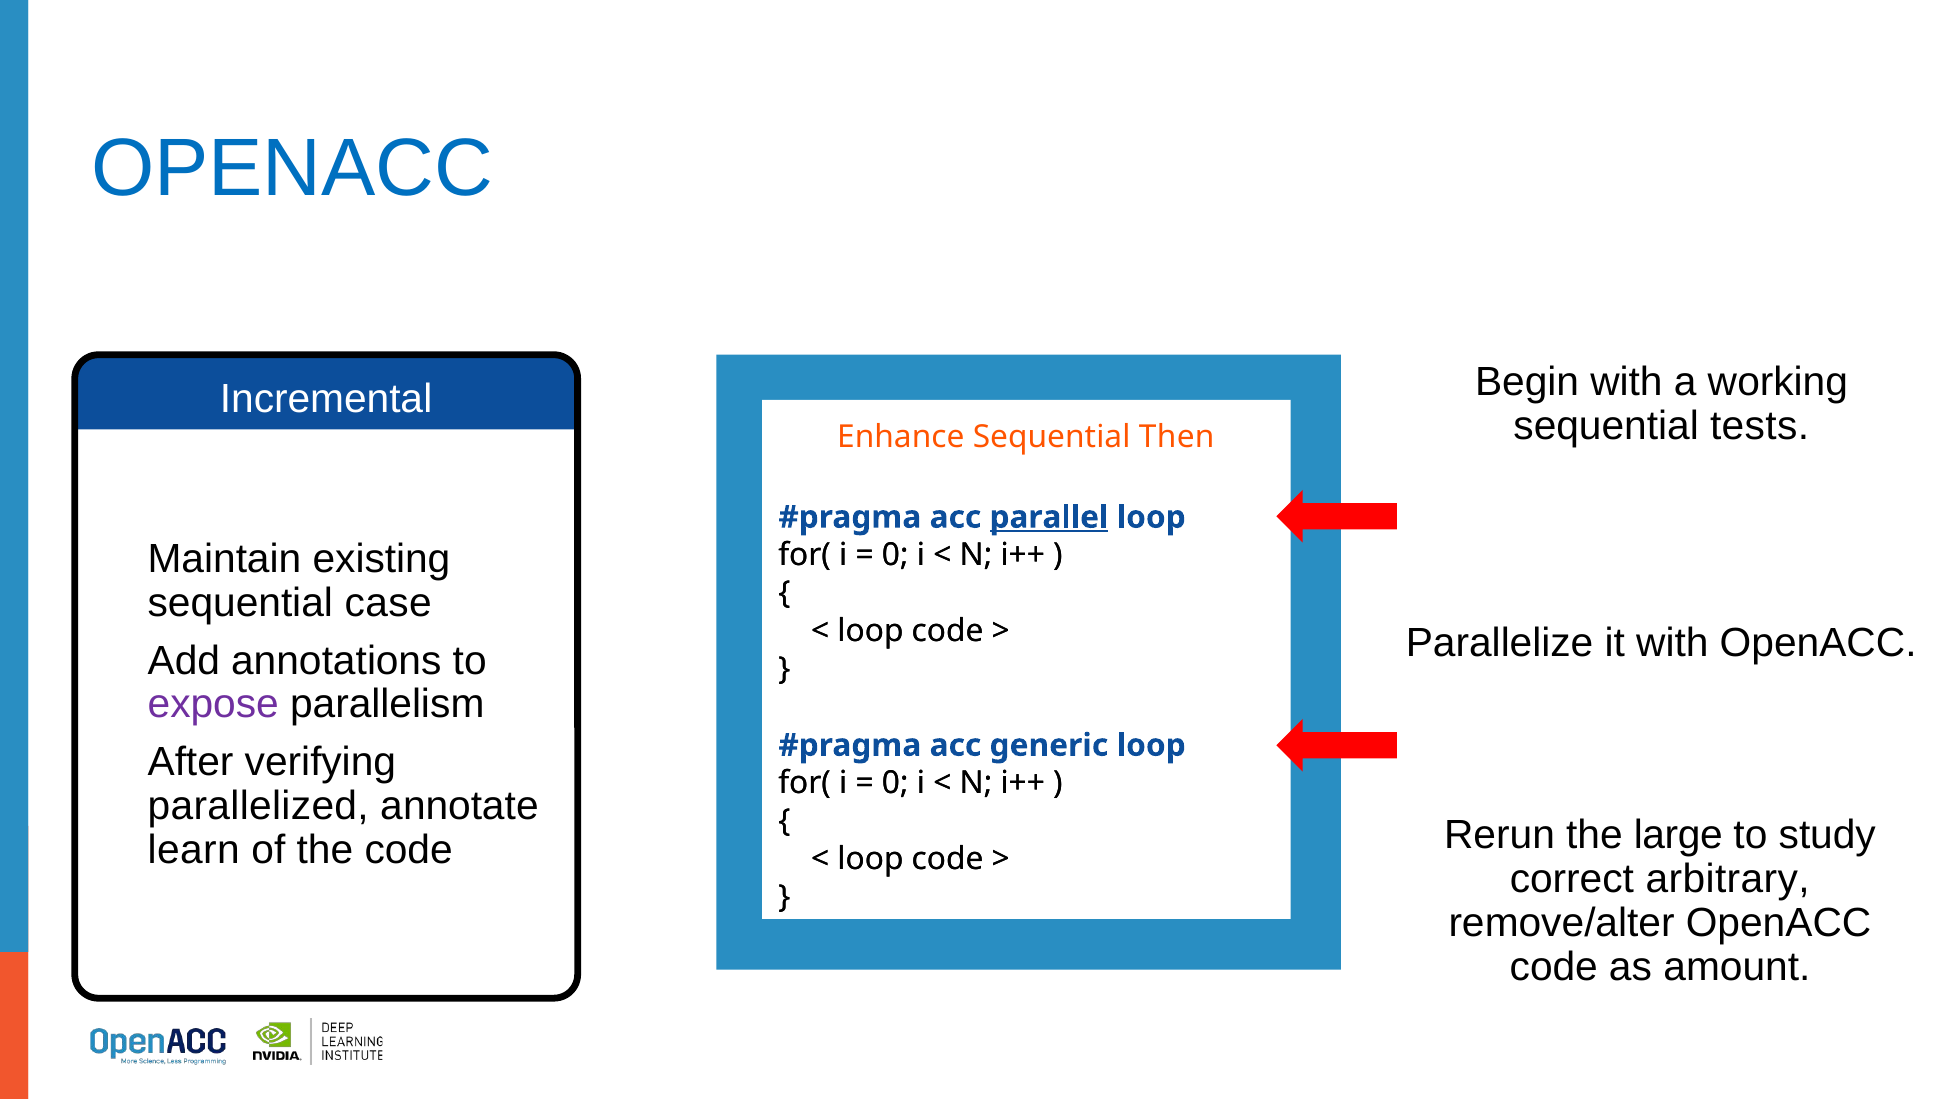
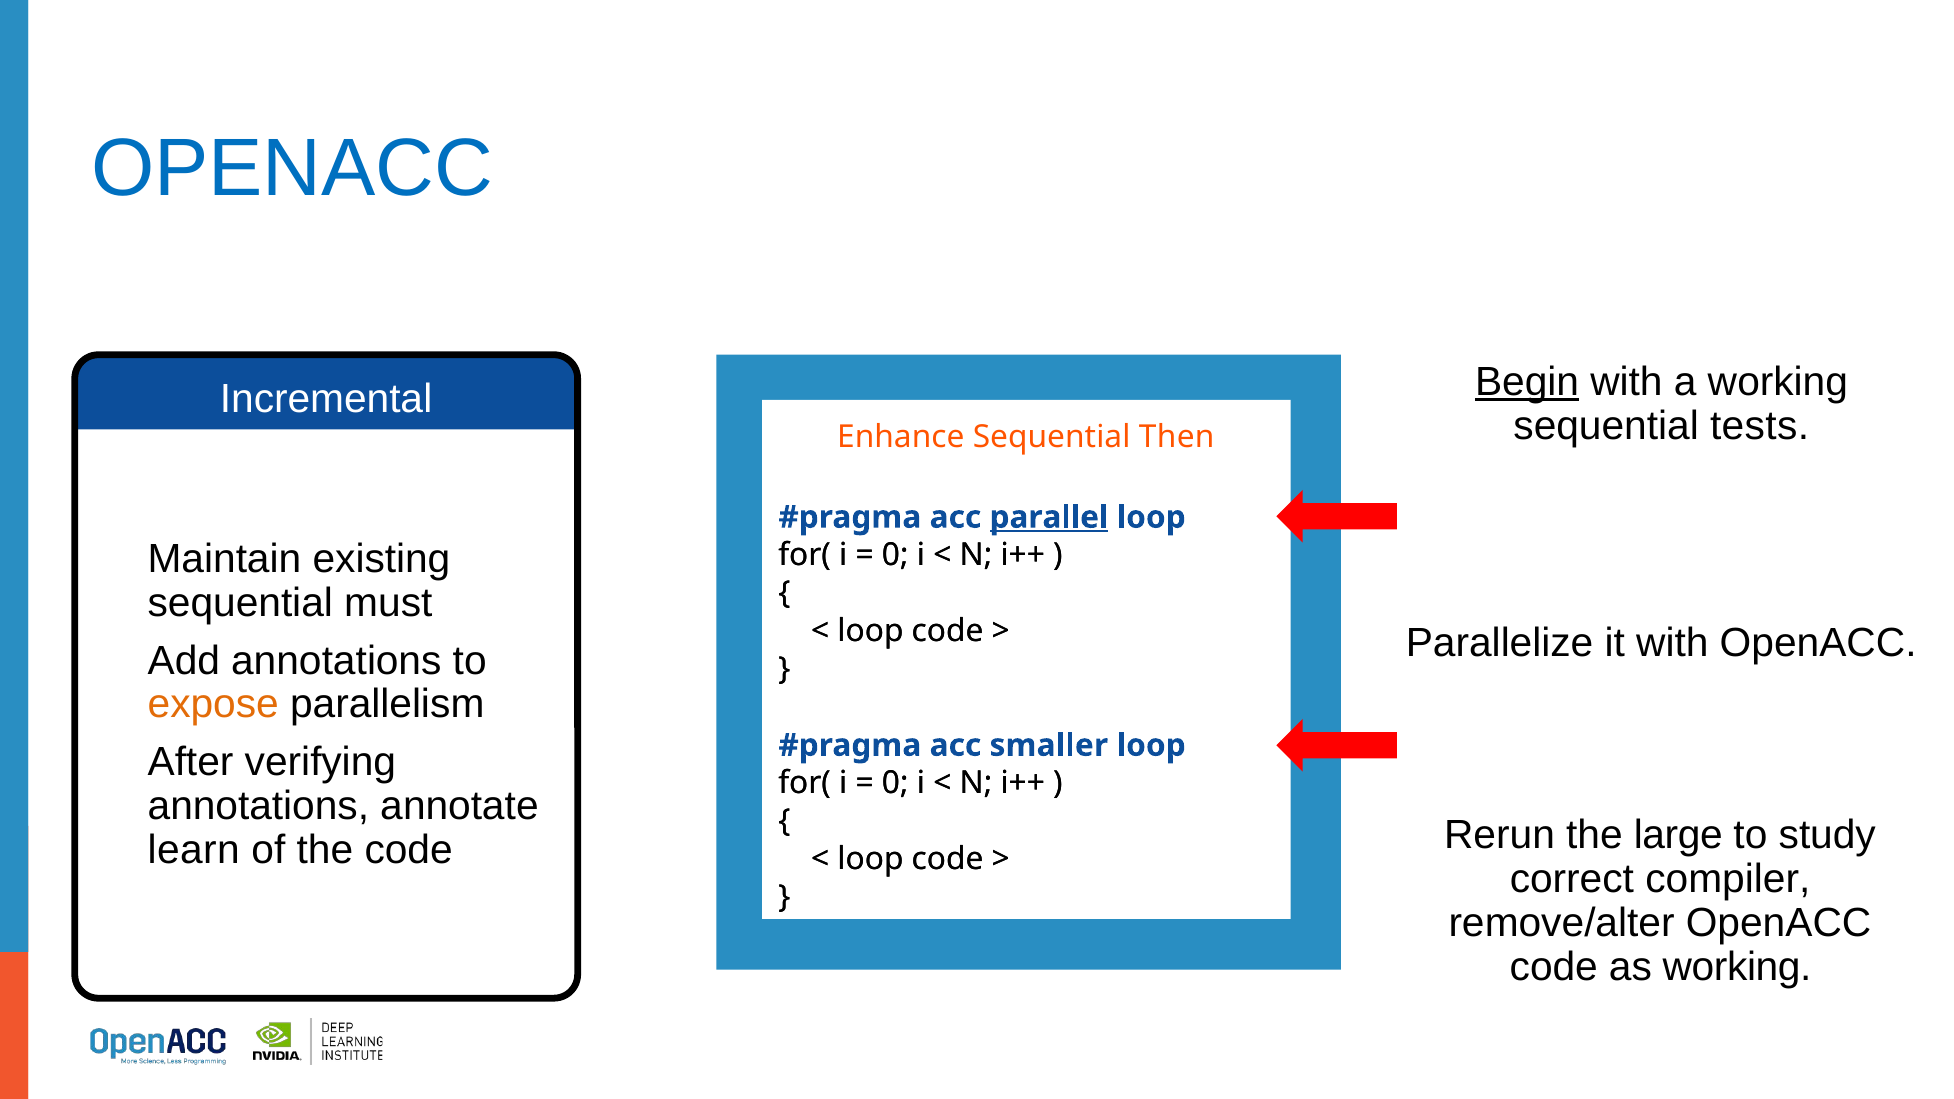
Begin underline: none -> present (1527, 382)
case: case -> must (388, 603)
expose colour: purple -> orange (213, 705)
generic: generic -> smaller (1049, 745)
parallelized: parallelized -> annotations (258, 806)
arbitrary: arbitrary -> compiler (1728, 879)
as amount: amount -> working (1737, 967)
